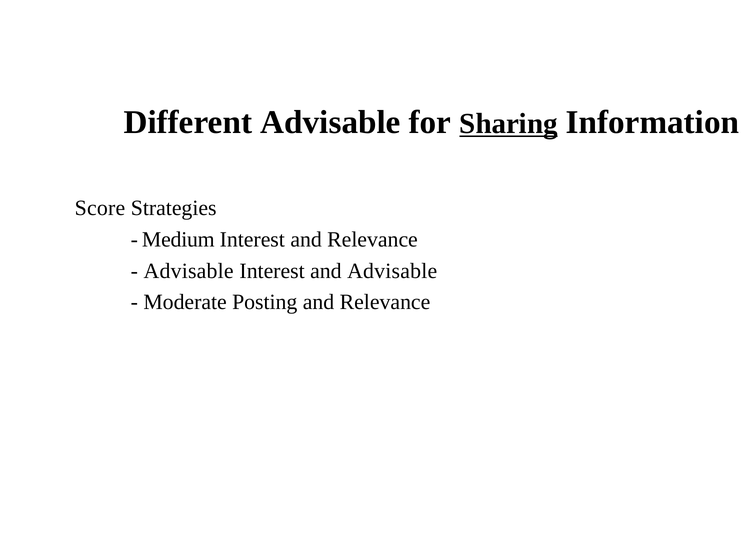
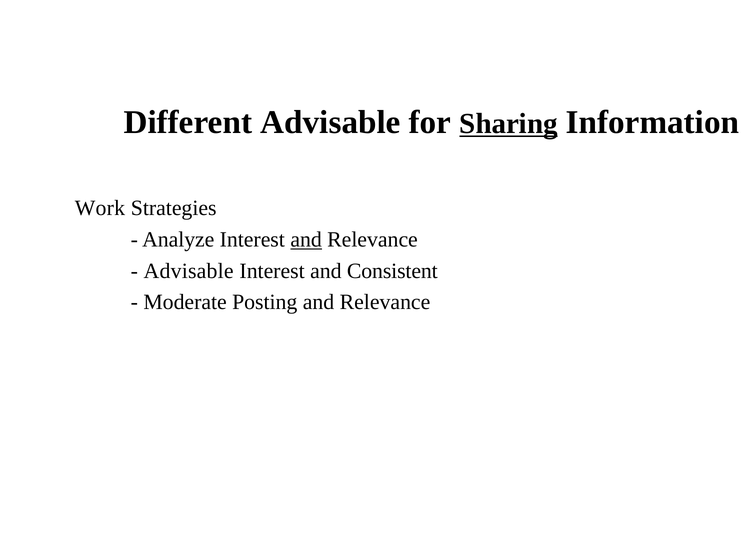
Score: Score -> Work (100, 208)
Medium: Medium -> Analyze (178, 240)
and underline: none -> present (306, 240)
and Advisable: Advisable -> Consistent (392, 271)
